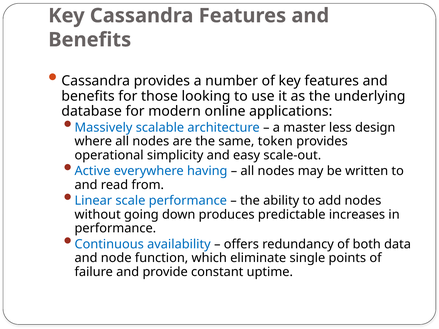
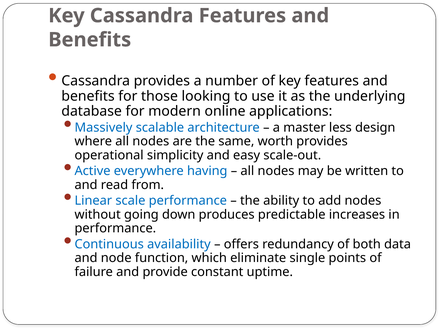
token: token -> worth (275, 142)
